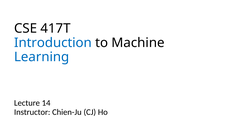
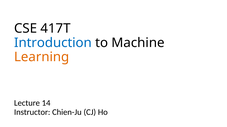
Learning colour: blue -> orange (42, 57)
